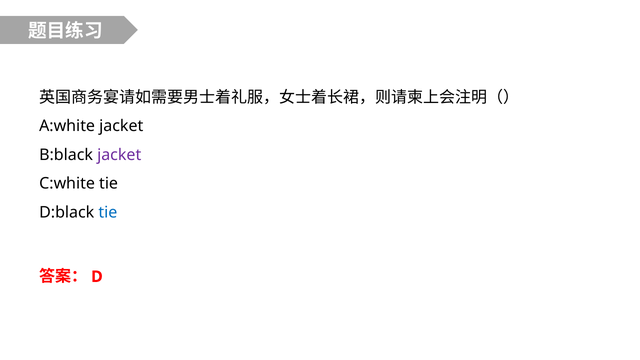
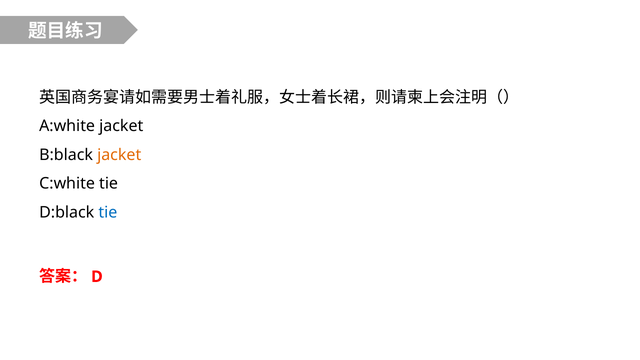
jacket colour: purple -> orange (119, 155)
